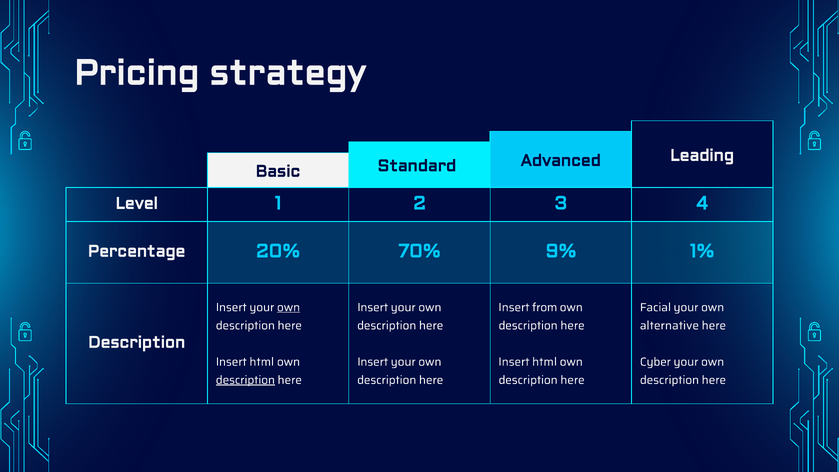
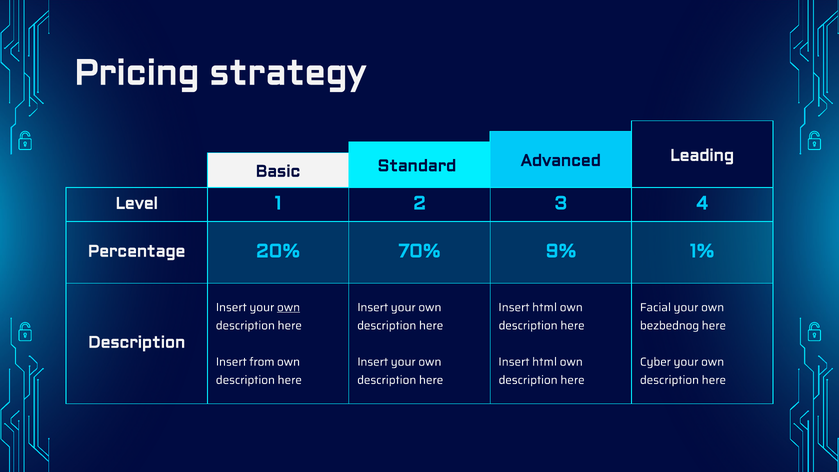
from: from -> html (545, 307)
alternative: alternative -> bezbednog (670, 325)
html: html -> from (262, 362)
description underline: present -> none (245, 380)
